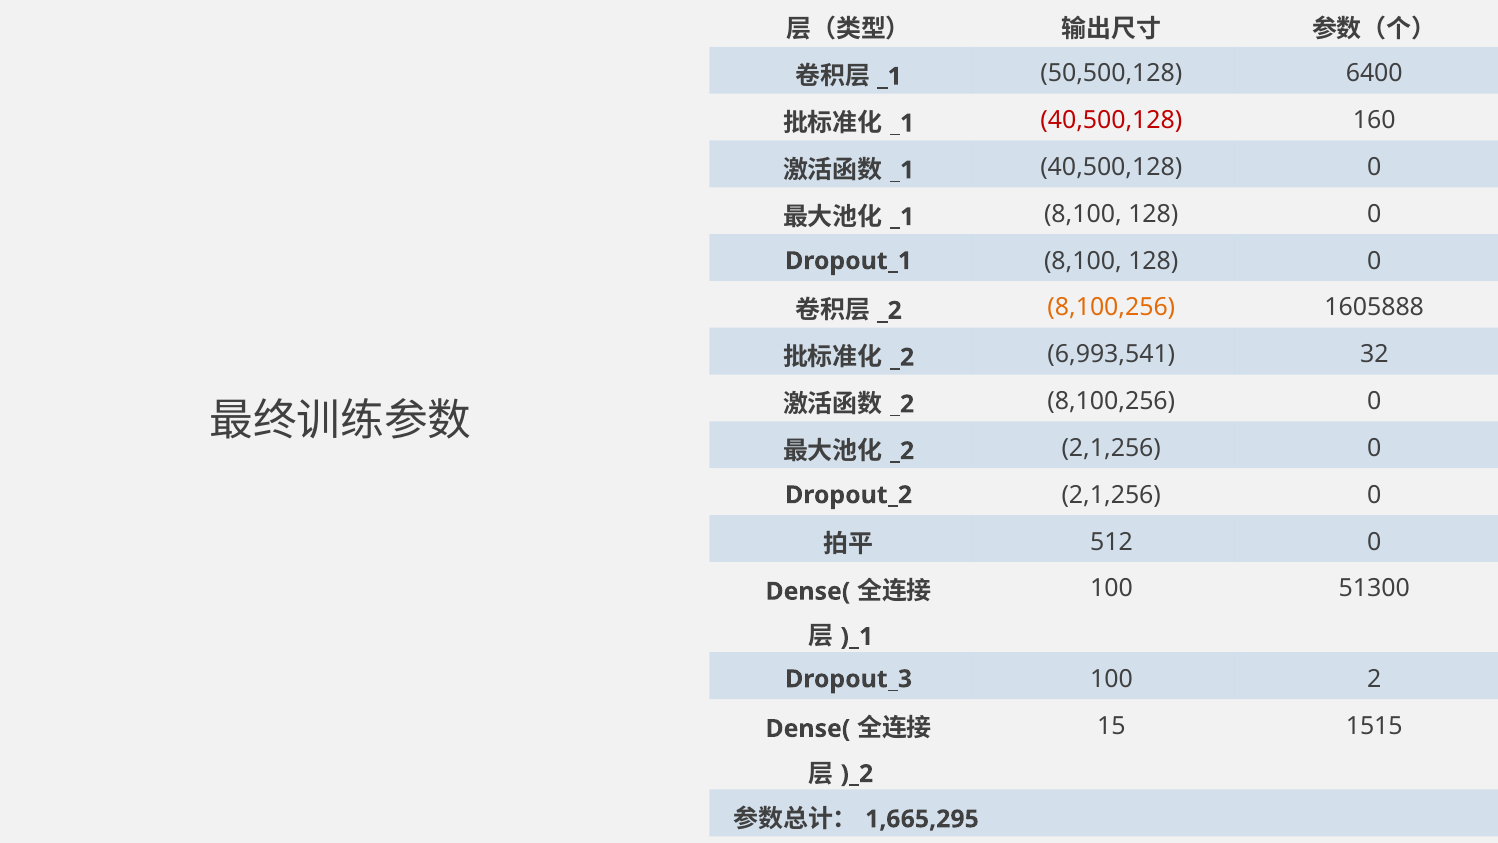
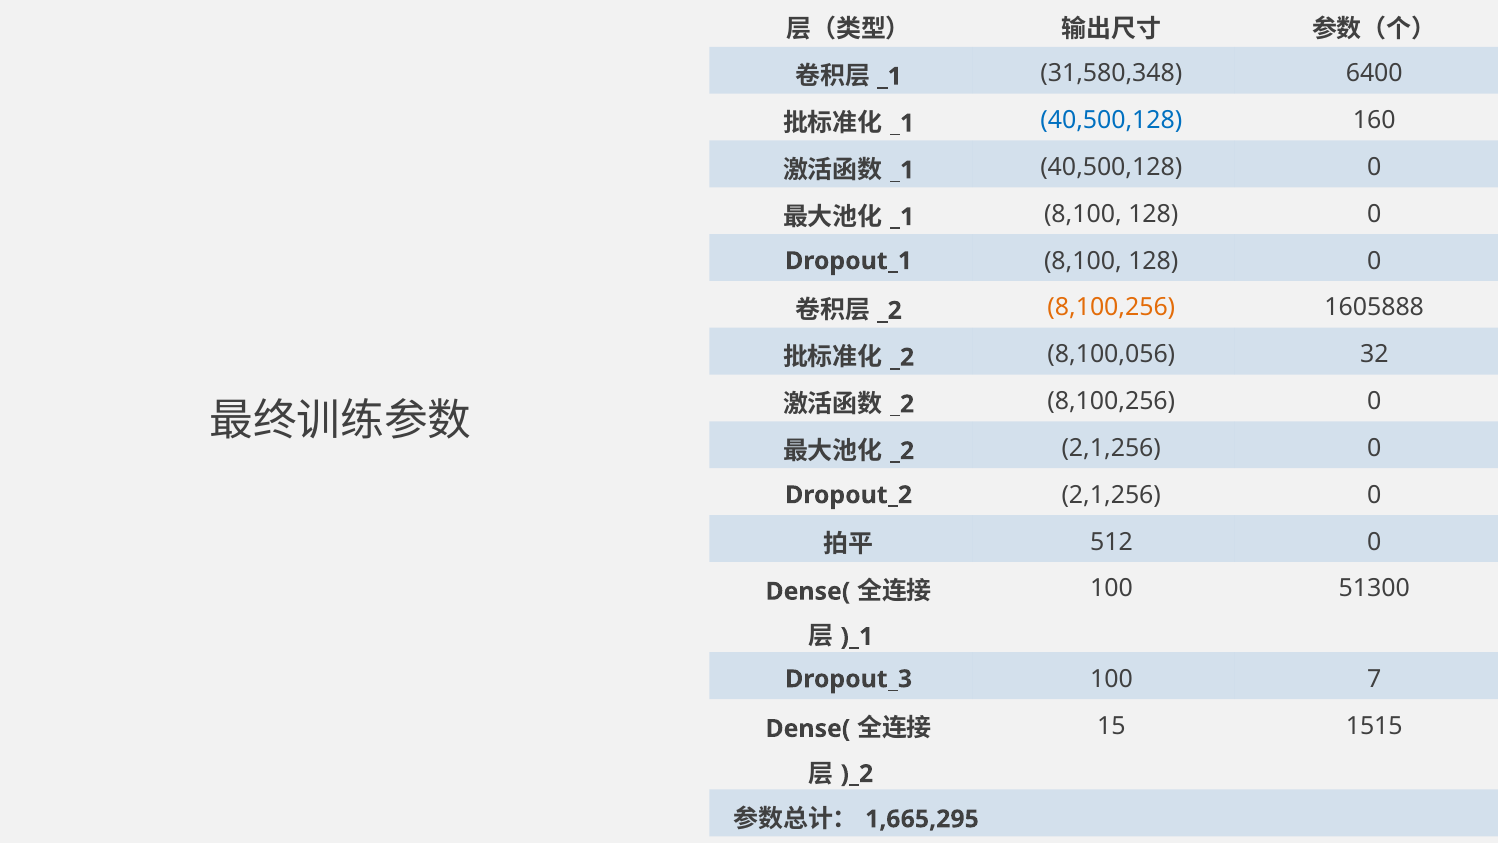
50,500,128: 50,500,128 -> 31,580,348 (1111, 74)
40,500,128 colour: red -> blue (1111, 120)
6,993,541: 6,993,541 -> 8,100,056 (1111, 354)
2: 2 -> 7 (1374, 679)
